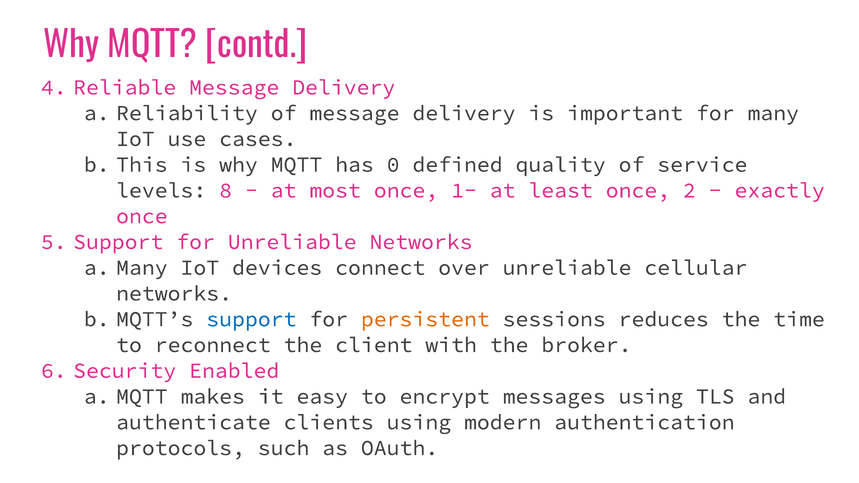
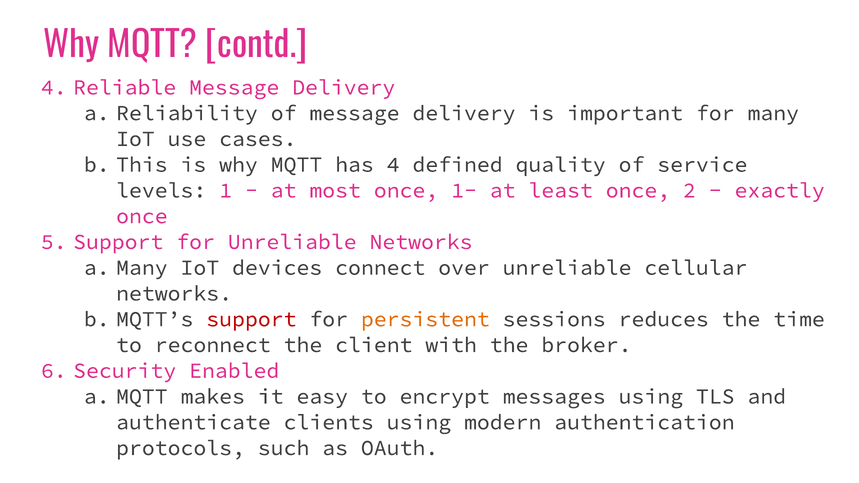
has 0: 0 -> 4 (393, 165)
8: 8 -> 1 (226, 190)
support colour: blue -> red (251, 319)
